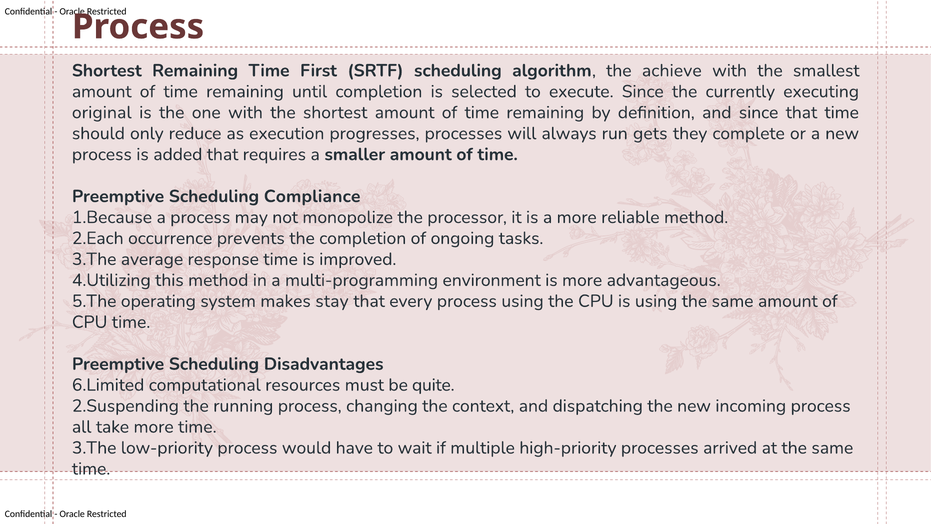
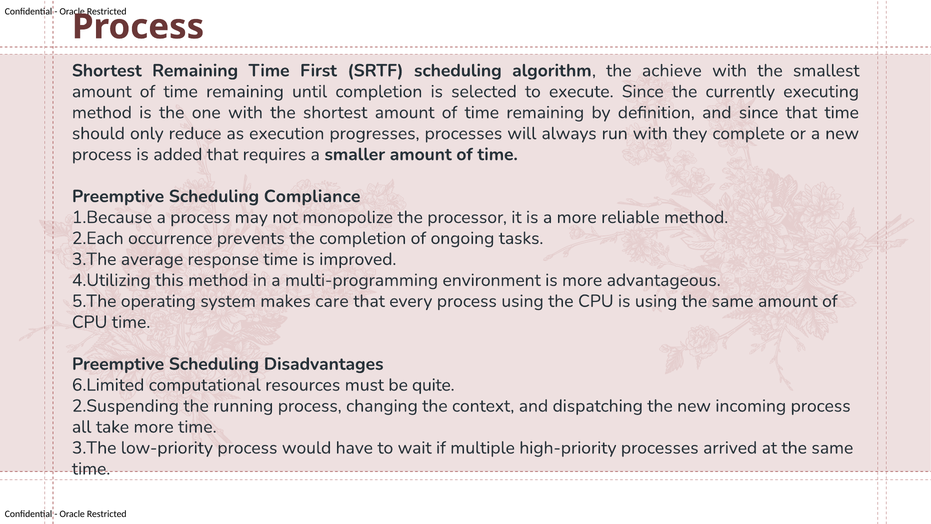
original: original -> method (102, 112)
run gets: gets -> with (650, 133)
stay: stay -> care (332, 301)
